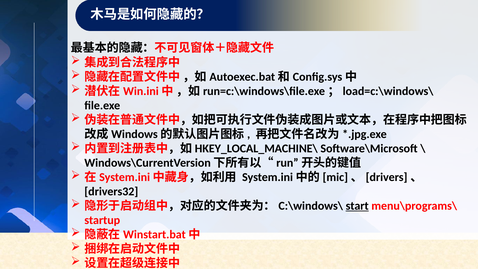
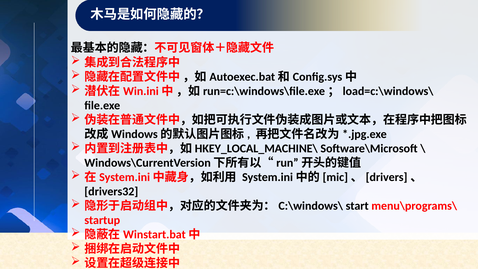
start underline: present -> none (357, 206)
